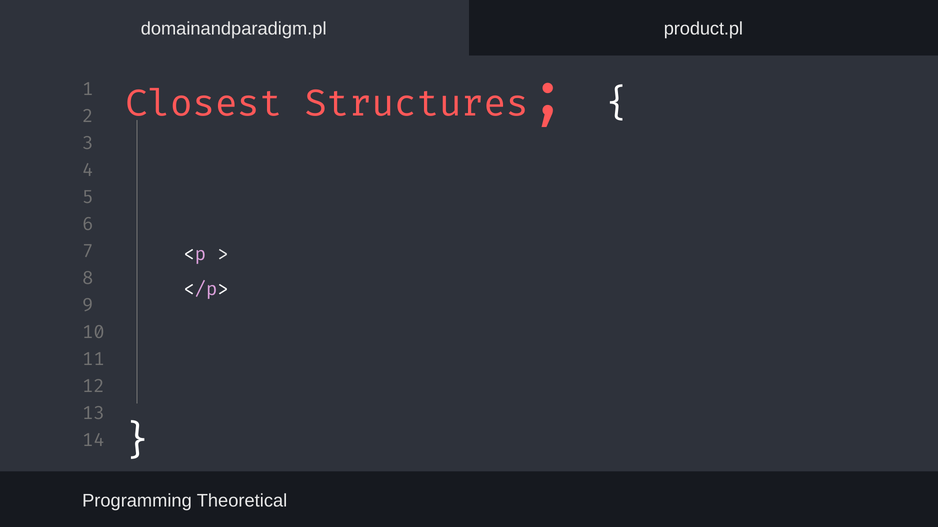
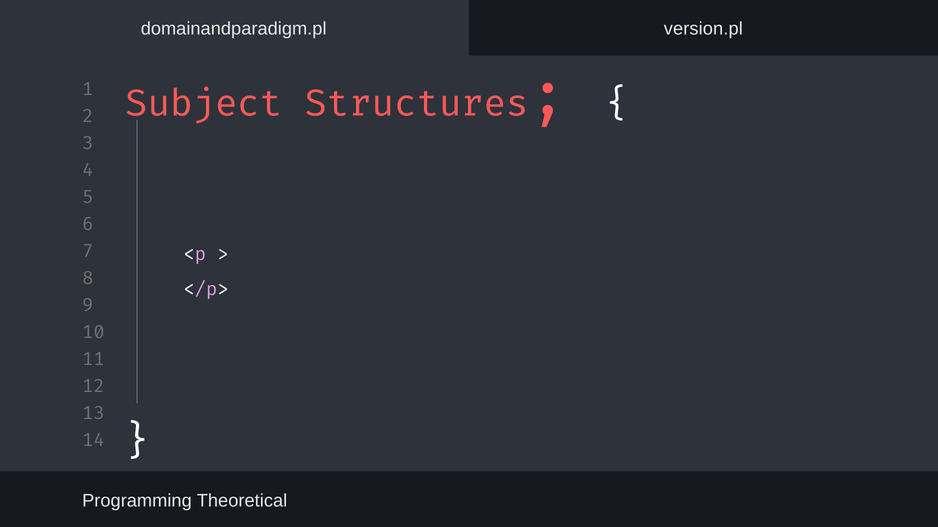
product.pl: product.pl -> version.pl (703, 29)
Closest: Closest -> Subject (204, 104)
